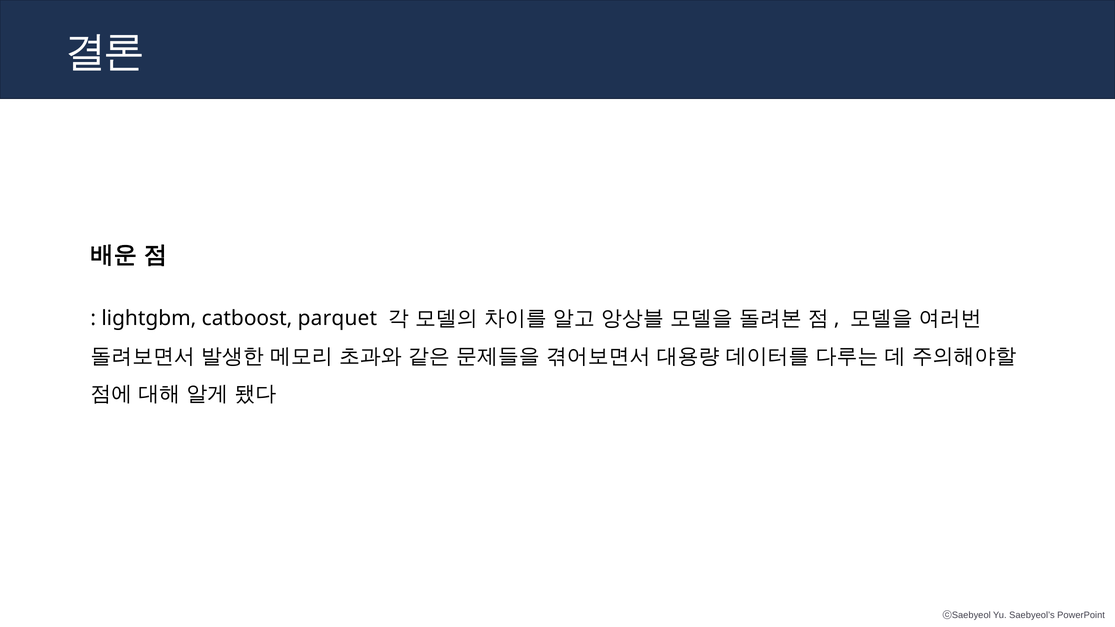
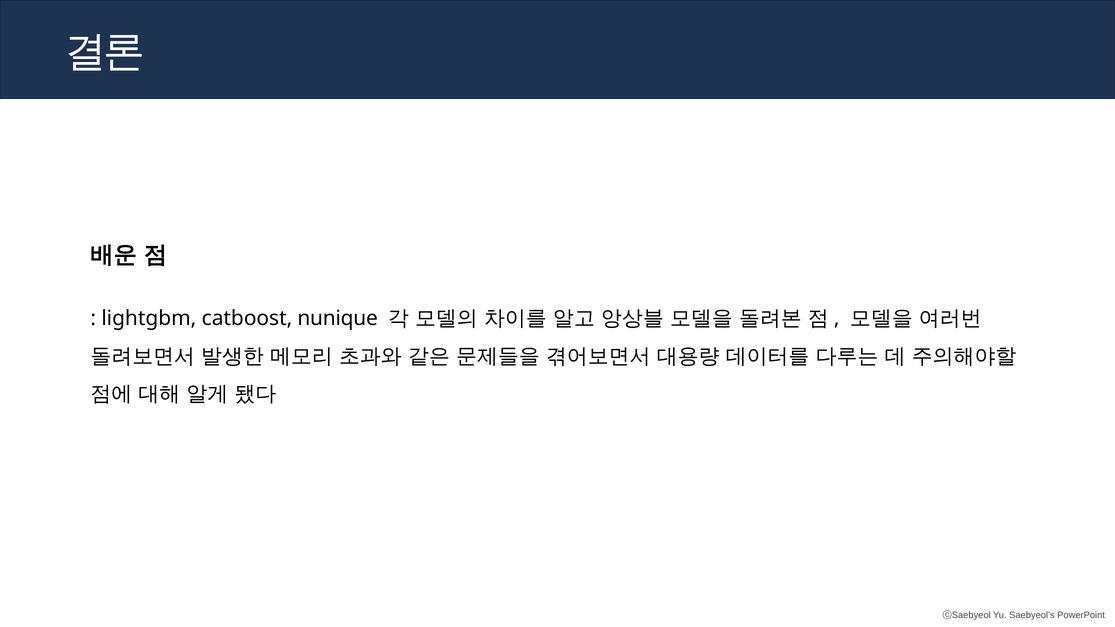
parquet: parquet -> nunique (338, 319)
